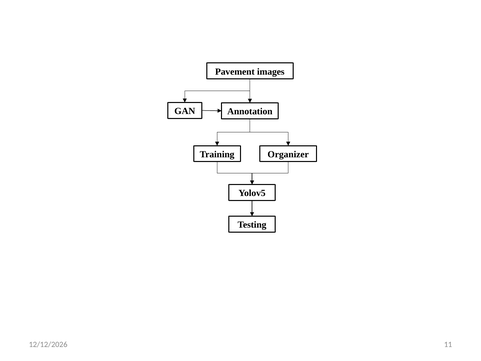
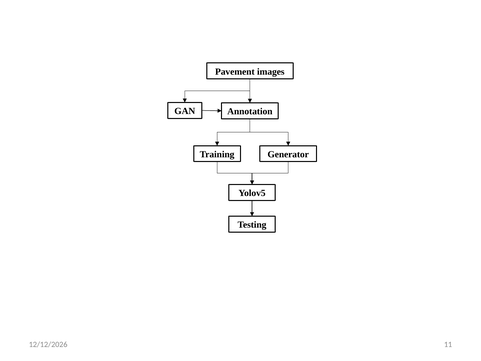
Organizer: Organizer -> Generator (288, 154)
